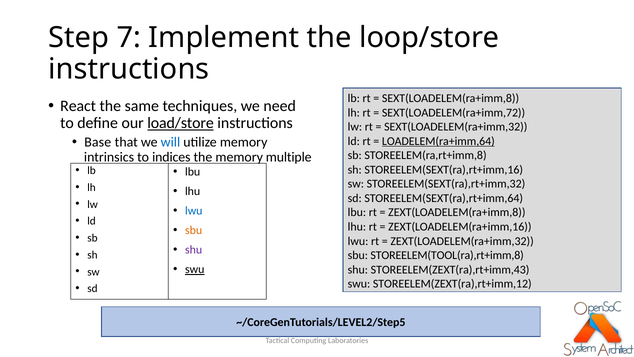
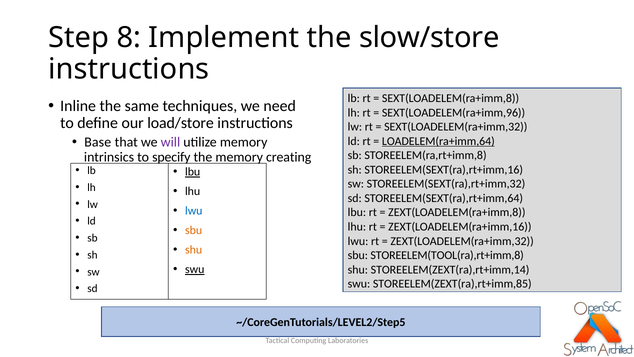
7: 7 -> 8 (129, 38)
loop/store: loop/store -> slow/store (429, 38)
React: React -> Inline (78, 106)
SEXT(LOADELEM(ra+imm,72: SEXT(LOADELEM(ra+imm,72 -> SEXT(LOADELEM(ra+imm,96 (454, 112)
load/store underline: present -> none (181, 123)
will colour: blue -> purple (170, 142)
indices: indices -> specify (171, 157)
multiple: multiple -> creating (289, 157)
lbu underline: none -> present (193, 172)
shu colour: purple -> orange (194, 250)
STOREELEM(ZEXT(ra),rt+imm,43: STOREELEM(ZEXT(ra),rt+imm,43 -> STOREELEM(ZEXT(ra),rt+imm,14 (450, 269)
STOREELEM(ZEXT(ra),rt+imm,12: STOREELEM(ZEXT(ra),rt+imm,12 -> STOREELEM(ZEXT(ra),rt+imm,85 (452, 284)
